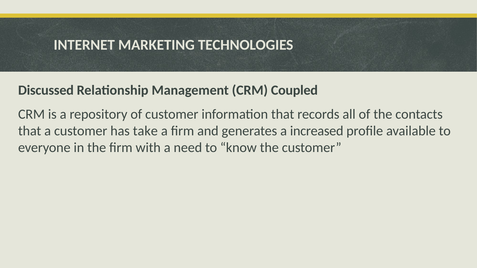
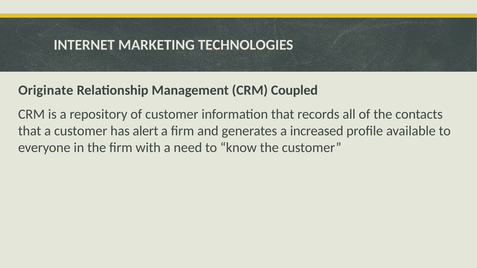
Discussed: Discussed -> Originate (46, 90)
take: take -> alert (145, 131)
